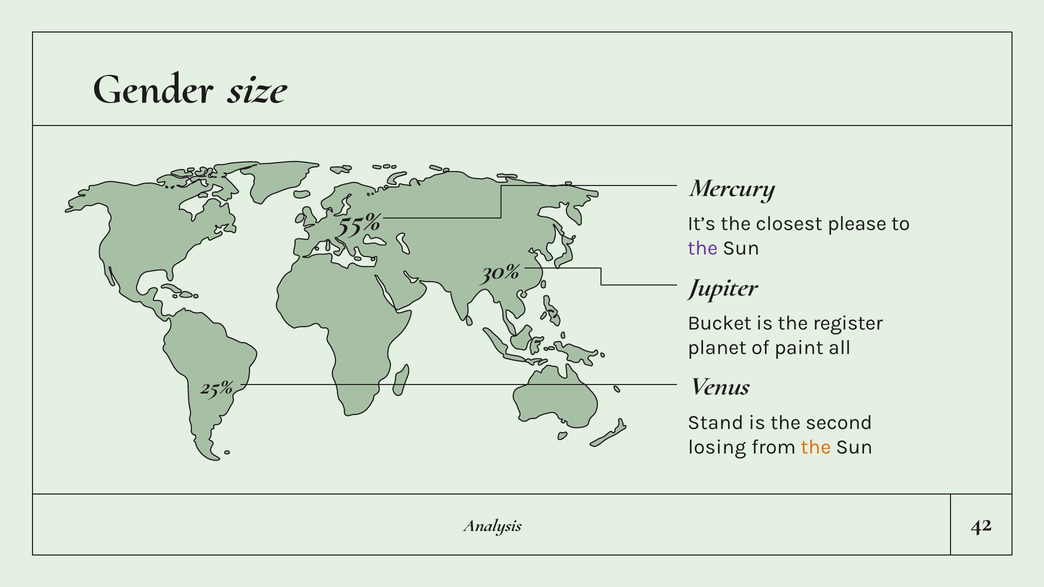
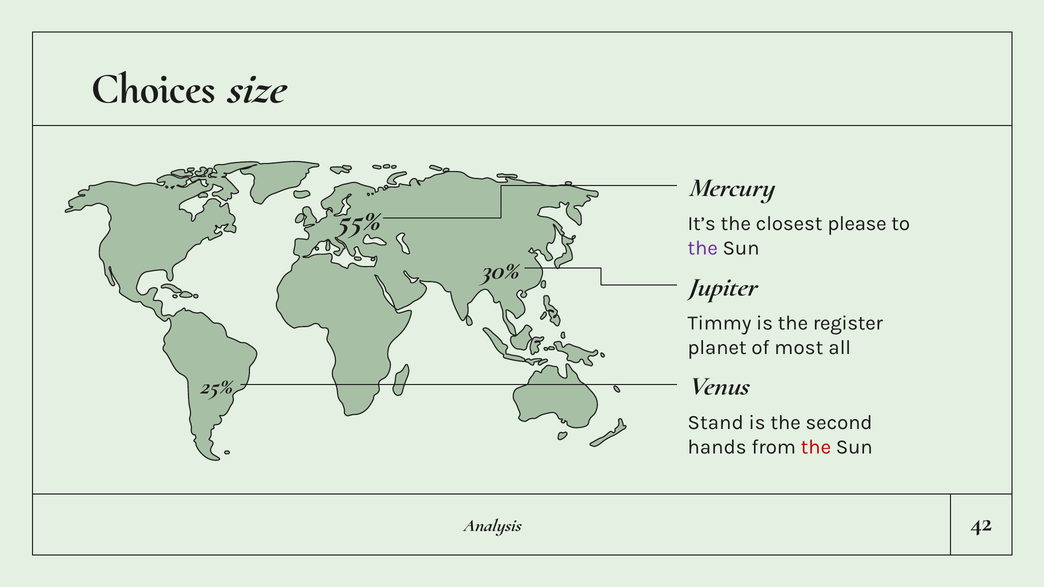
Gender: Gender -> Choices (154, 89)
Bucket: Bucket -> Timmy (719, 323)
paint: paint -> most (799, 348)
losing: losing -> hands (717, 447)
the colour: orange -> red (816, 447)
